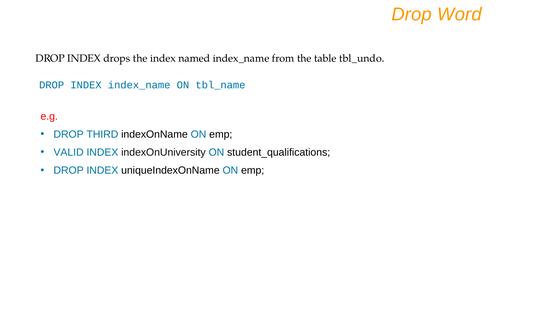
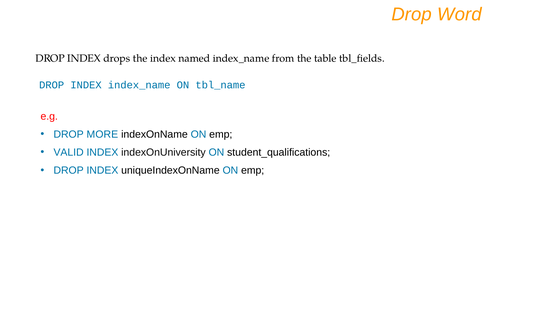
tbl_undo: tbl_undo -> tbl_fields (362, 58)
THIRD: THIRD -> MORE (102, 134)
